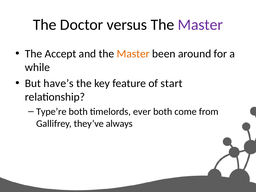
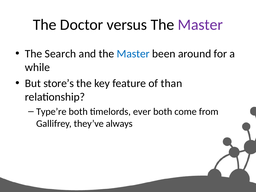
Accept: Accept -> Search (60, 54)
Master colour: orange -> blue (133, 54)
have’s: have’s -> store’s (59, 83)
start: start -> than (172, 83)
